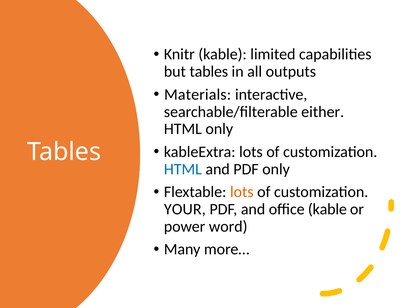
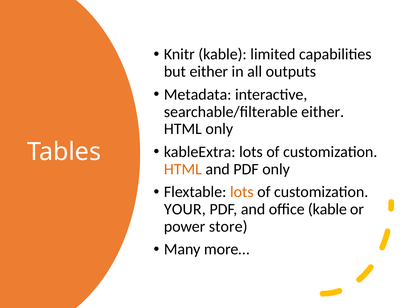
but tables: tables -> either (209, 71)
Materials: Materials -> Metadata (198, 94)
HTML colour: blue -> orange (183, 169)
word: word -> store (228, 226)
